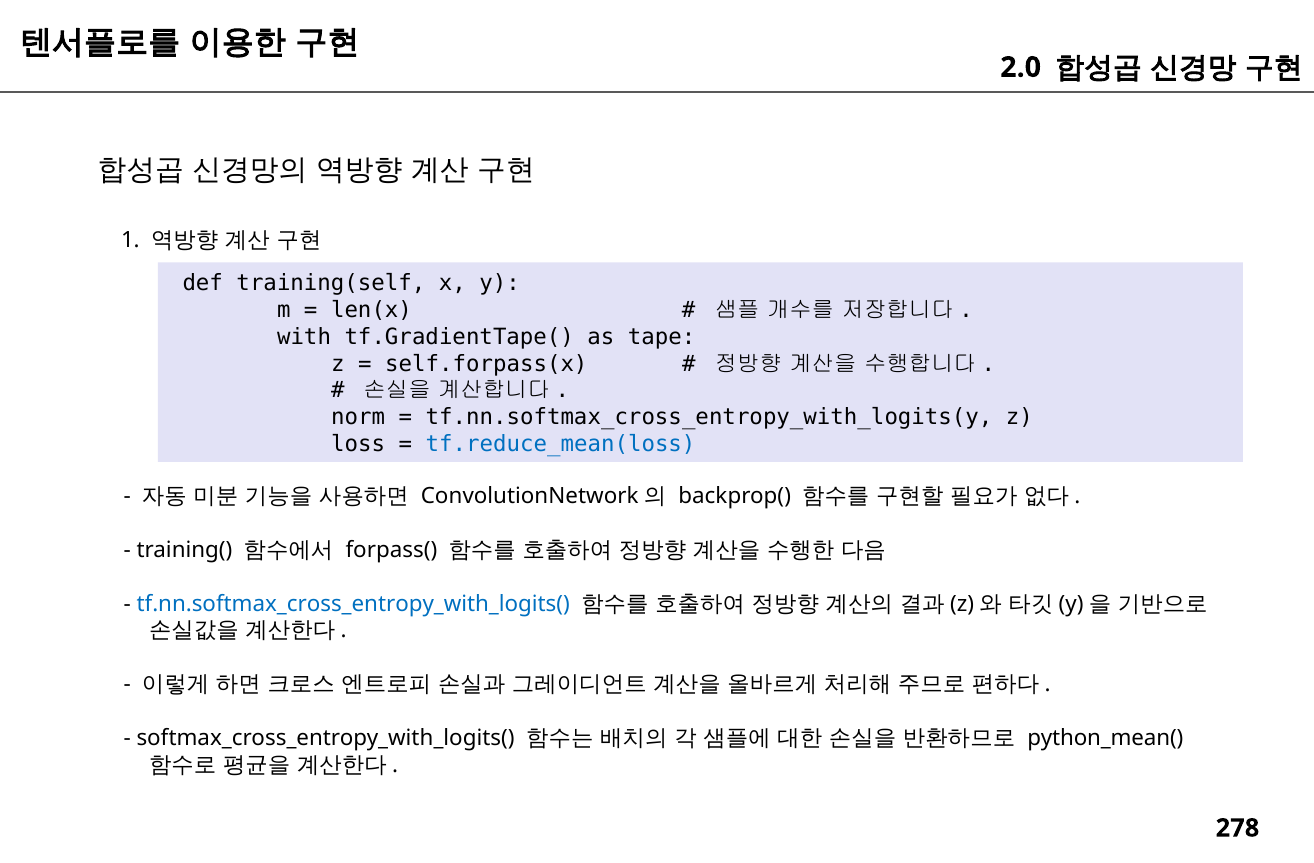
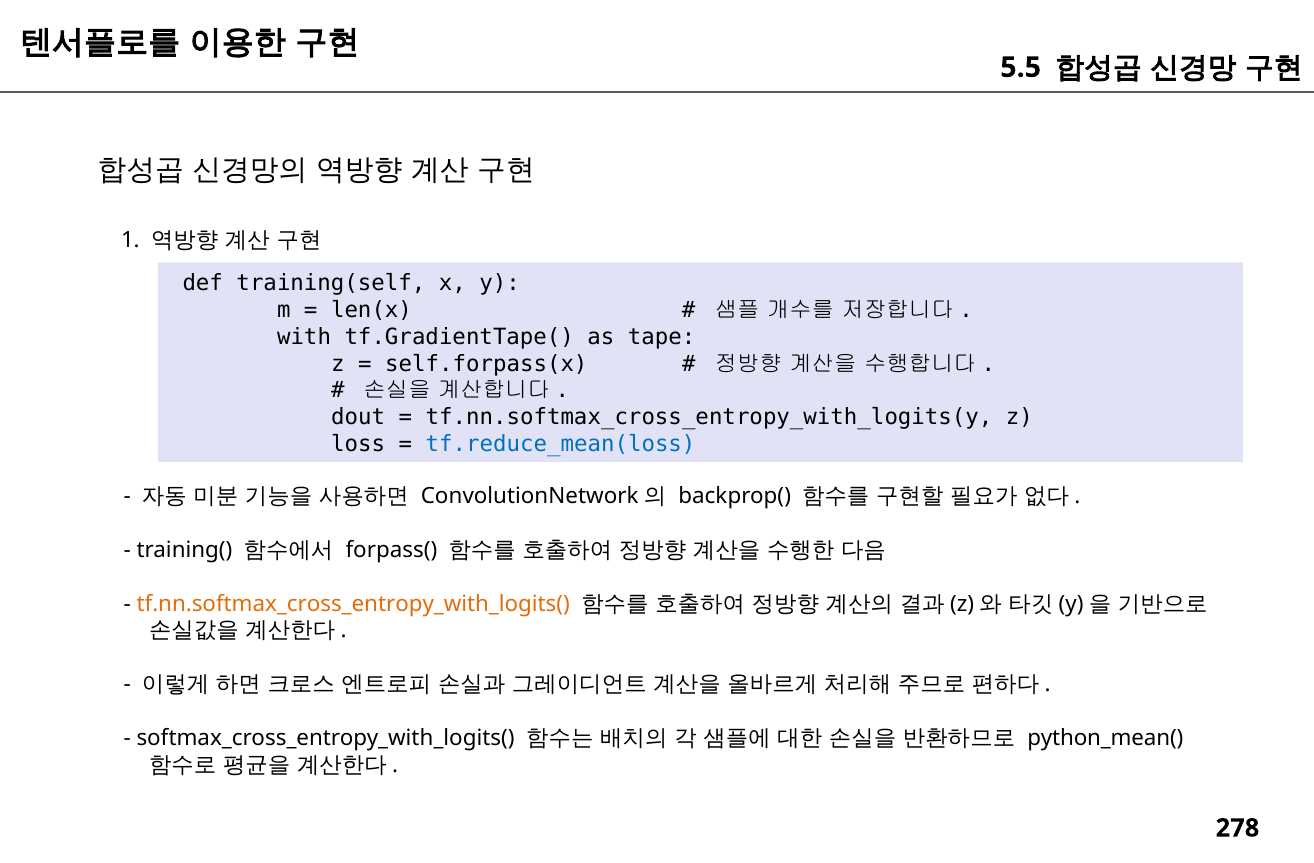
2.0: 2.0 -> 5.5 (1021, 67)
norm: norm -> dout (358, 417)
tf.nn.softmax_cross_entropy_with_logits( colour: blue -> orange (353, 604)
